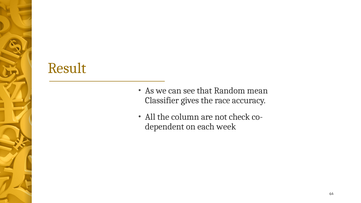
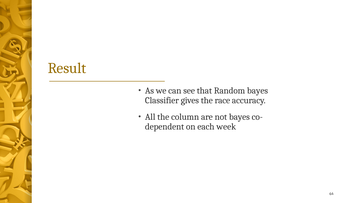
Random mean: mean -> bayes (258, 91)
not check: check -> bayes (239, 117)
